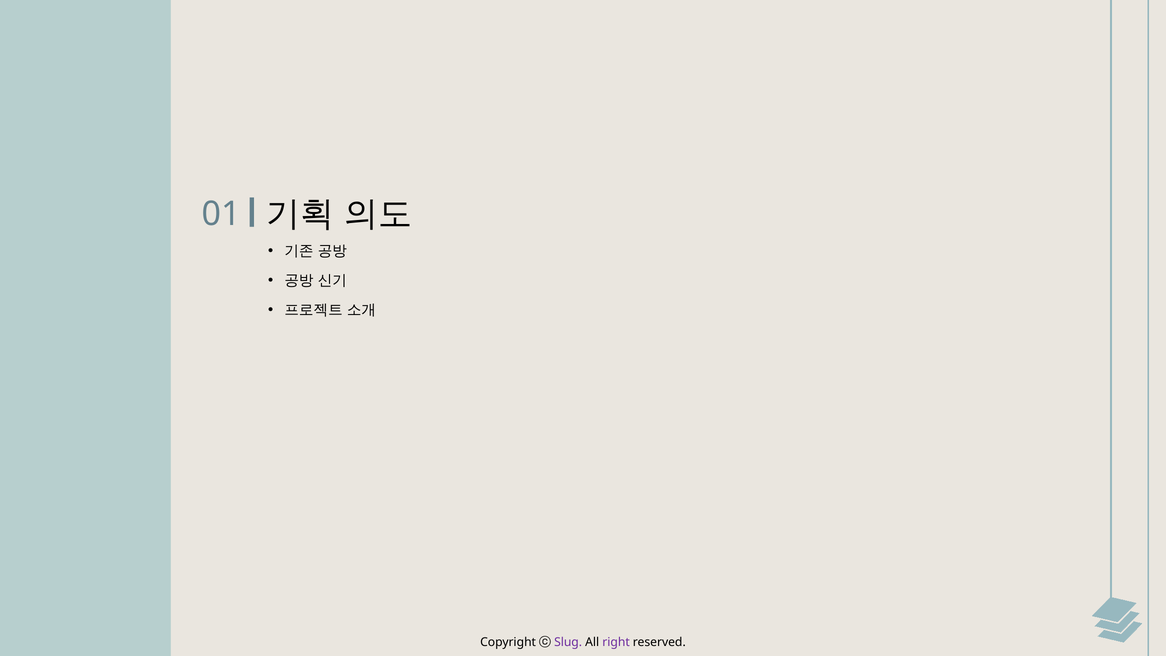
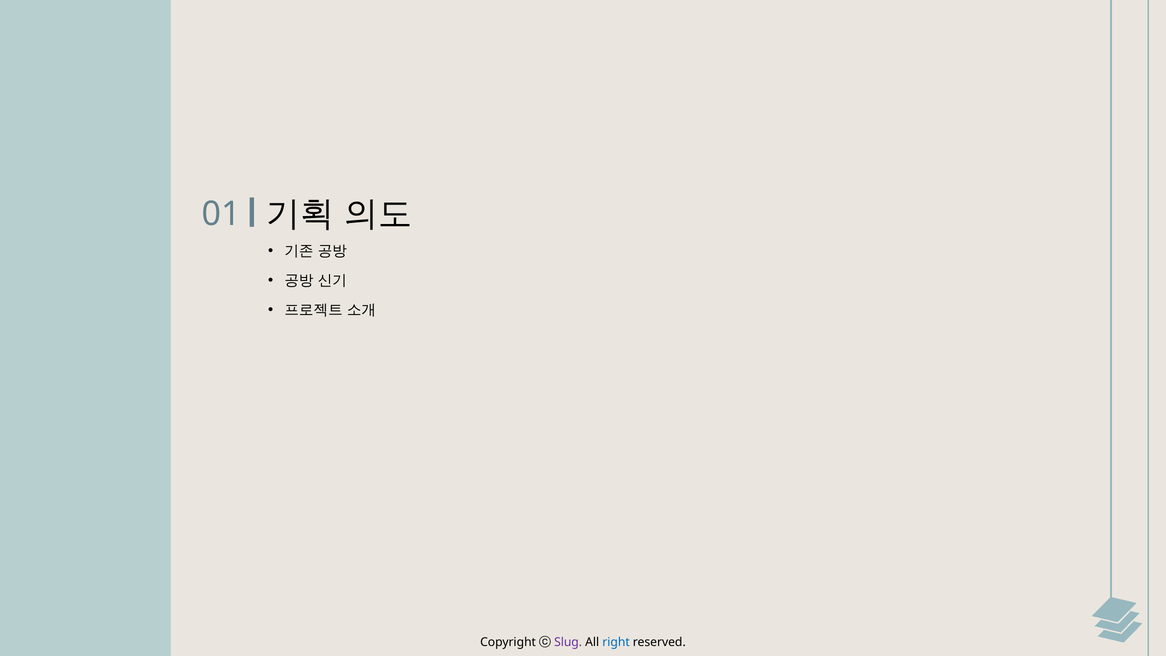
right colour: purple -> blue (616, 642)
